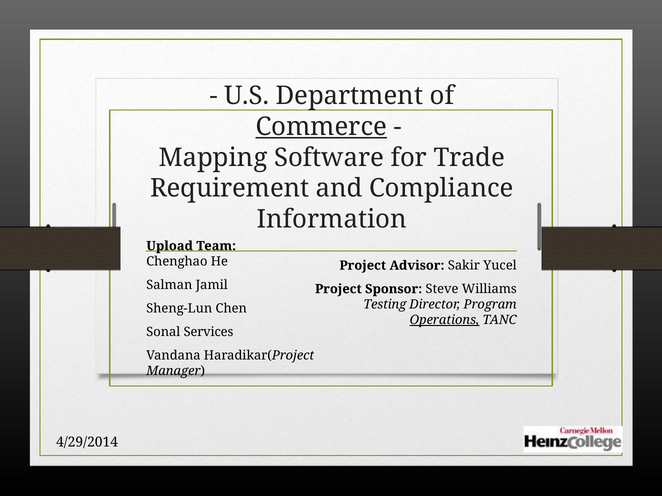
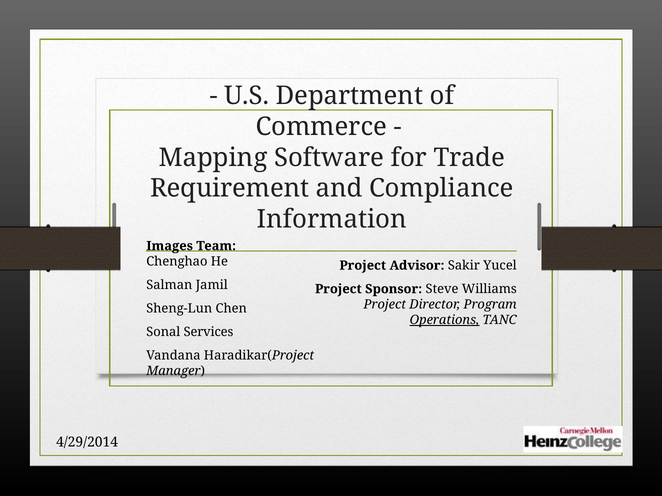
Commerce underline: present -> none (321, 127)
Upload: Upload -> Images (170, 246)
Testing: Testing -> Project (385, 305)
